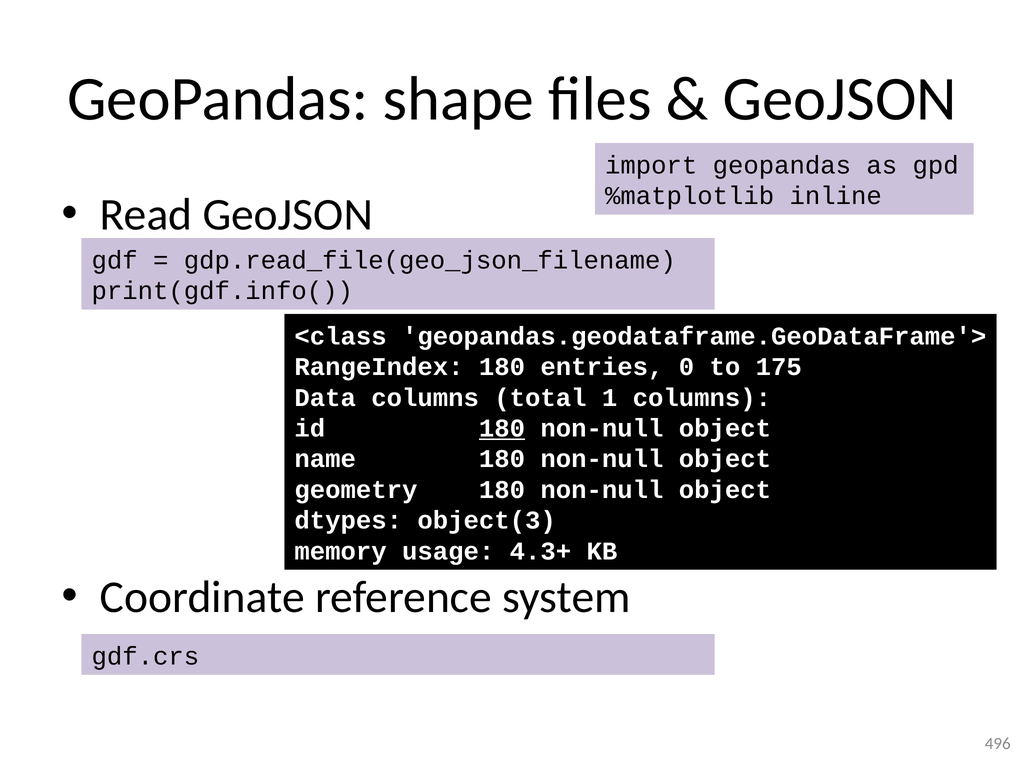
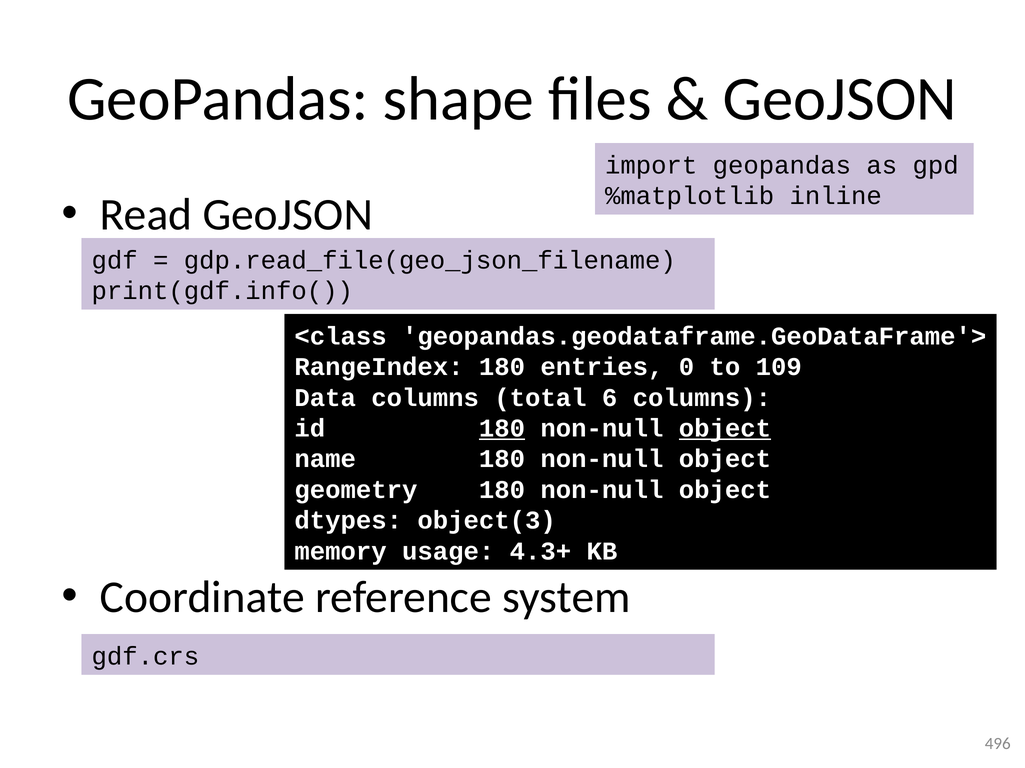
175: 175 -> 109 (779, 367)
1: 1 -> 6 (610, 398)
object underline: none -> present (725, 429)
